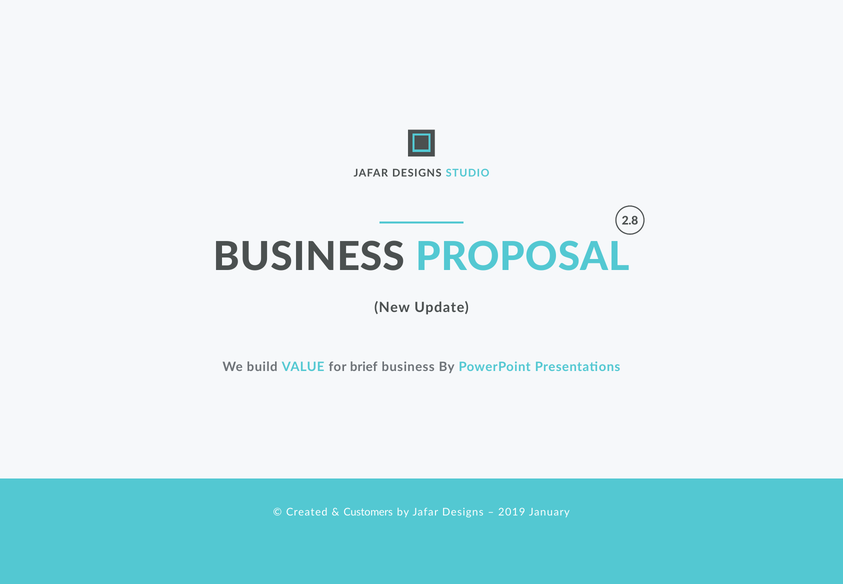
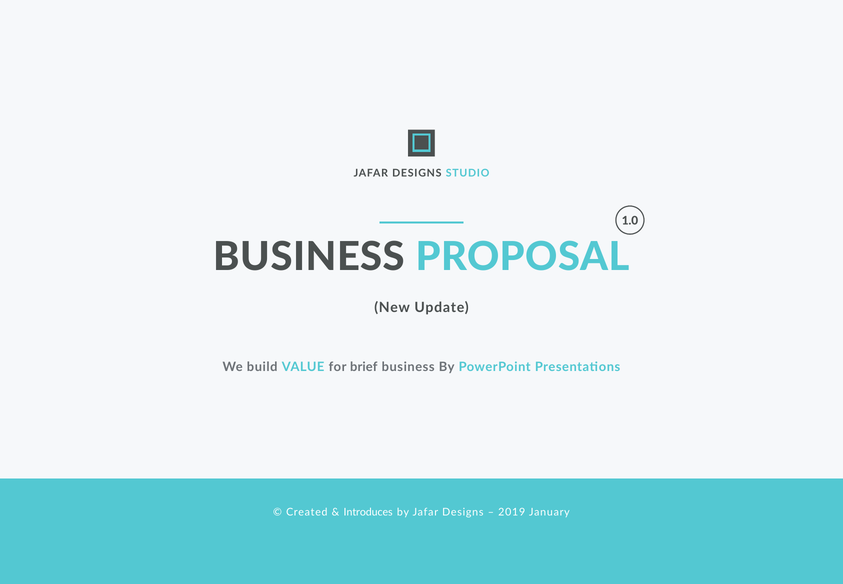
2.8: 2.8 -> 1.0 (630, 221)
Customers: Customers -> Introduces (368, 512)
